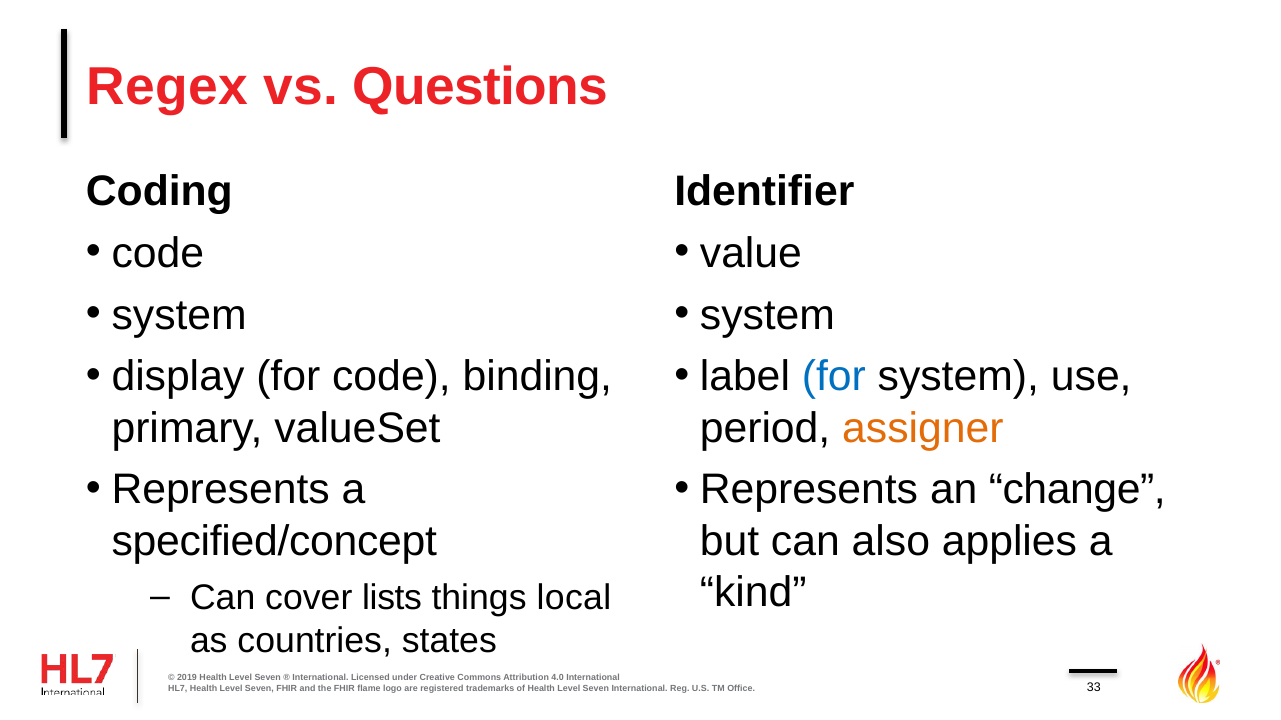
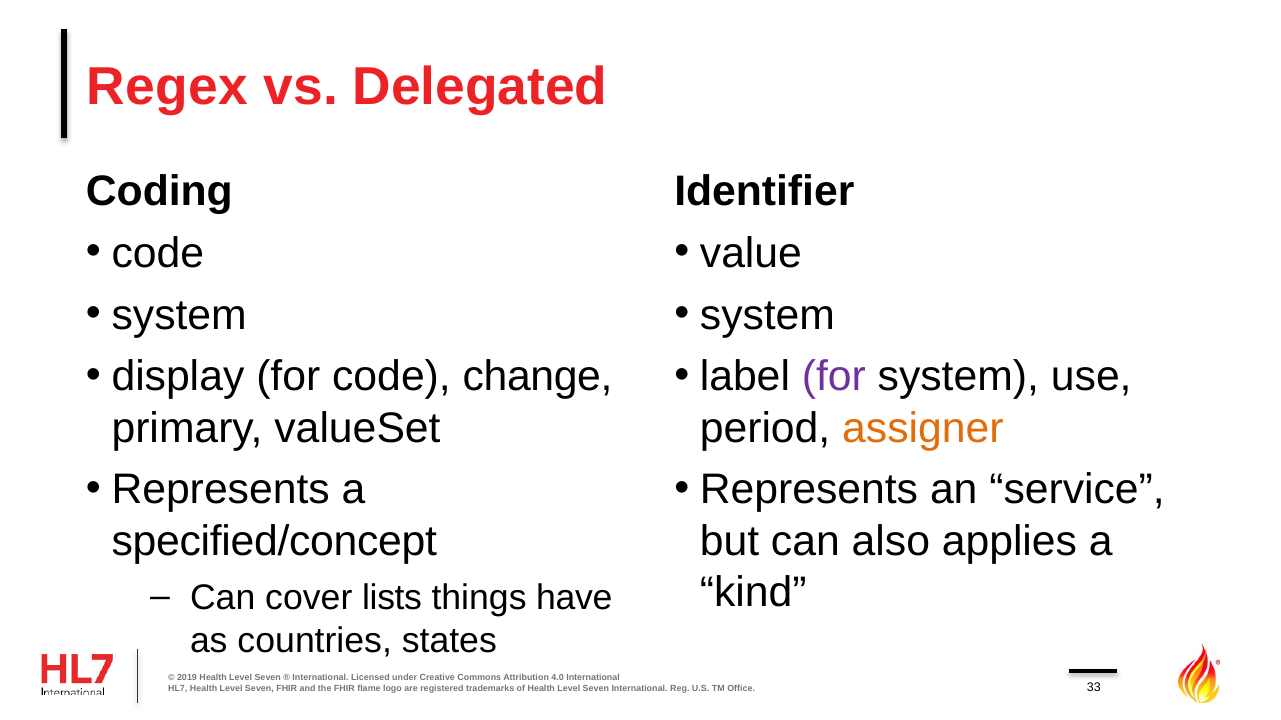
Questions: Questions -> Delegated (480, 87)
binding: binding -> change (538, 377)
for colour: blue -> purple (834, 377)
change: change -> service (1077, 490)
local: local -> have (574, 599)
